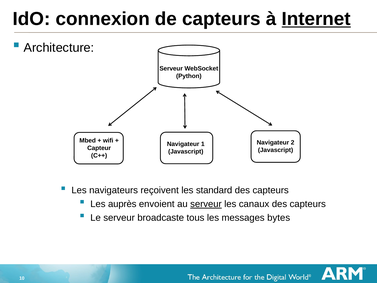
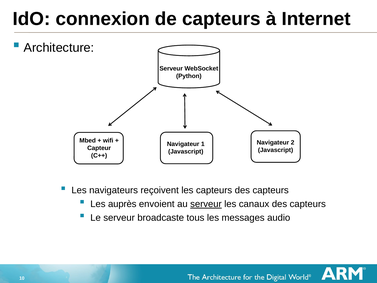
Internet underline: present -> none (316, 19)
les standard: standard -> capteurs (214, 190)
bytes: bytes -> audio (279, 218)
